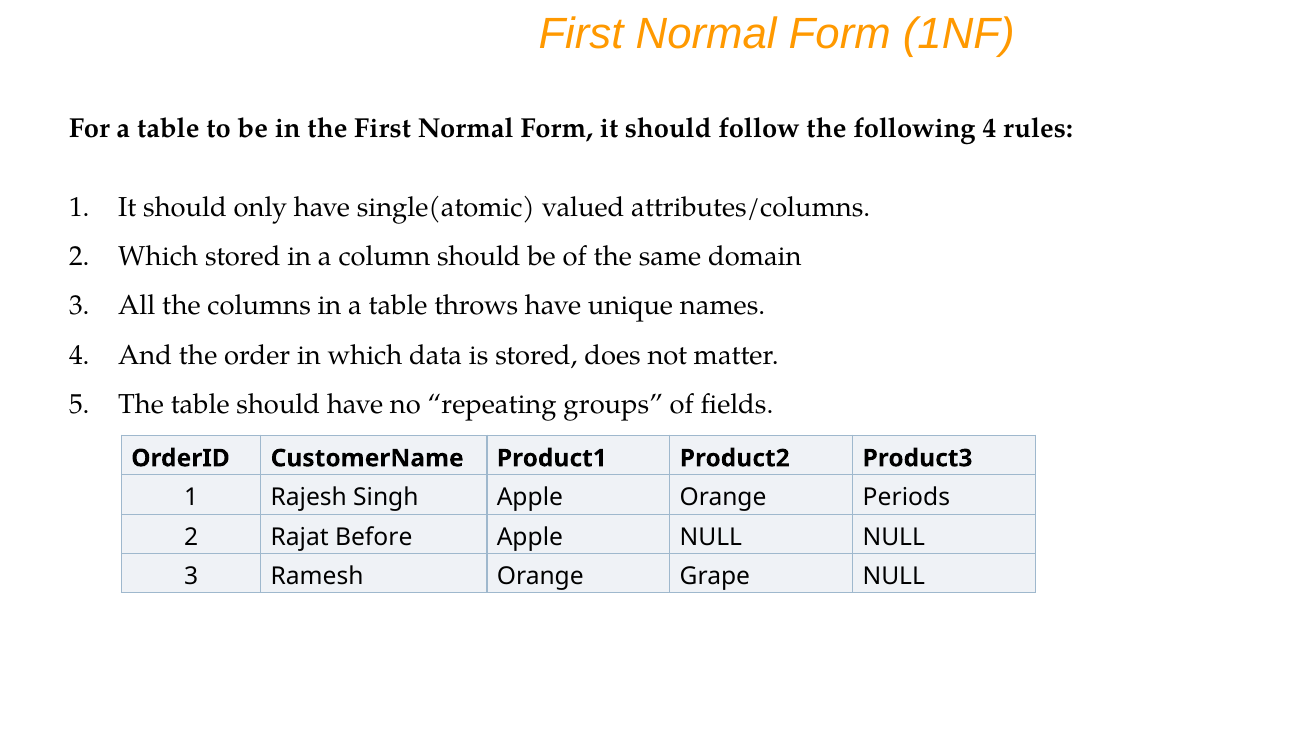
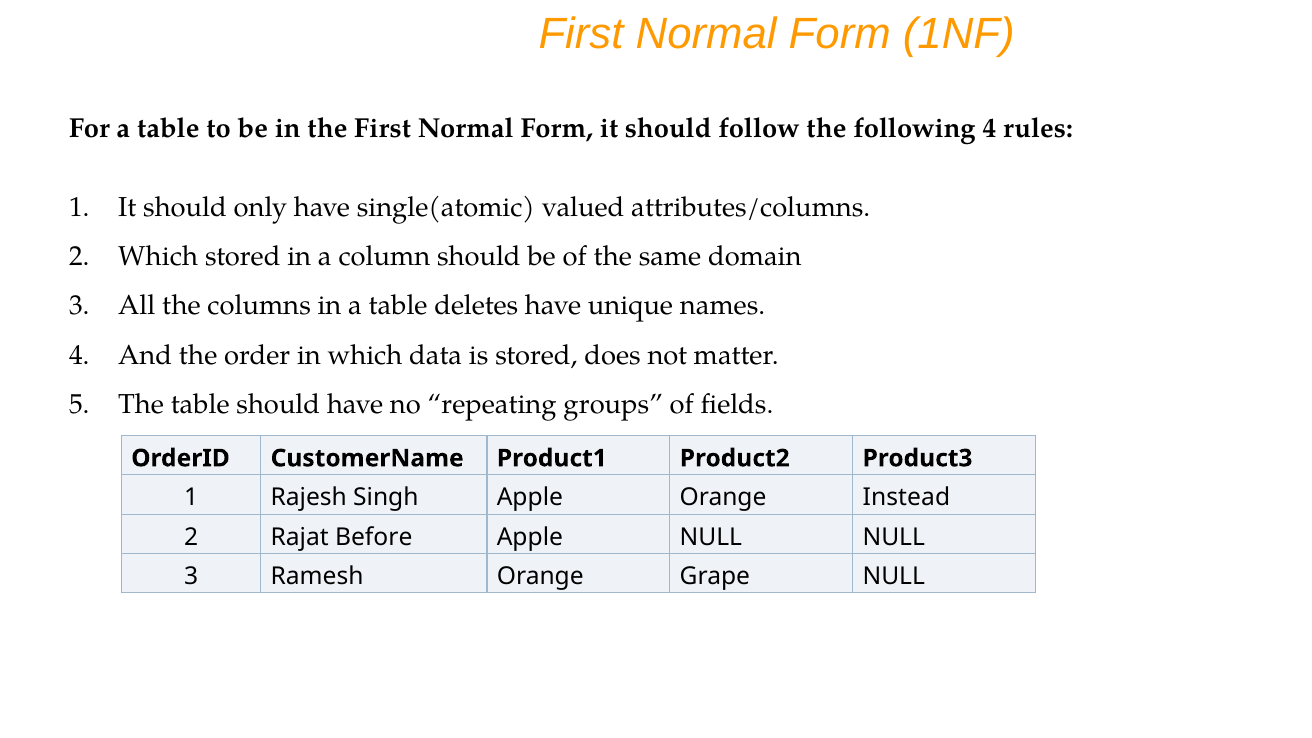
throws: throws -> deletes (476, 306)
Periods: Periods -> Instead (906, 498)
